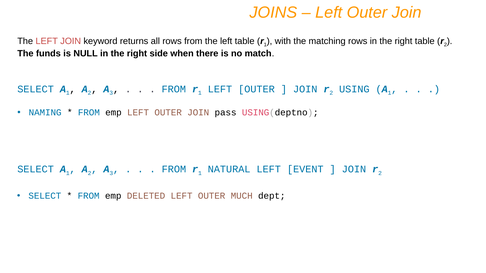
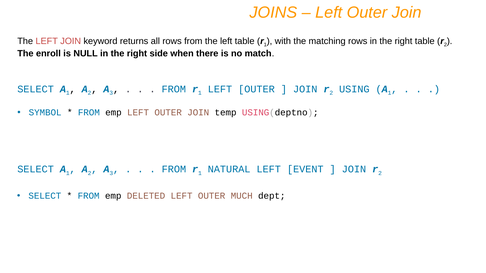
funds: funds -> enroll (48, 54)
NAMING: NAMING -> SYMBOL (45, 113)
pass: pass -> temp (226, 113)
